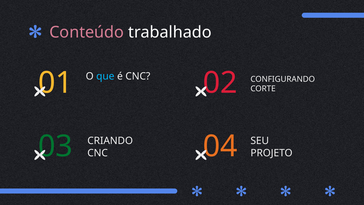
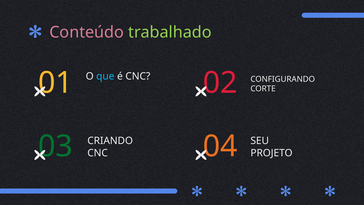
trabalhado colour: white -> light green (170, 32)
